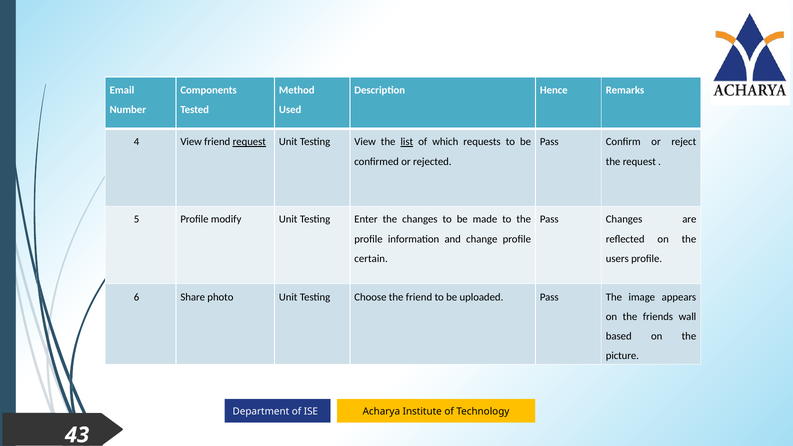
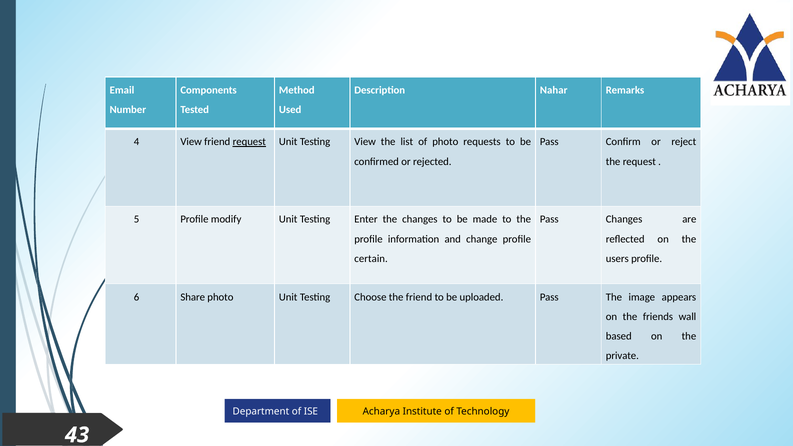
Hence: Hence -> Nahar (554, 90)
list underline: present -> none (407, 142)
of which: which -> photo (445, 142)
picture: picture -> private (622, 356)
